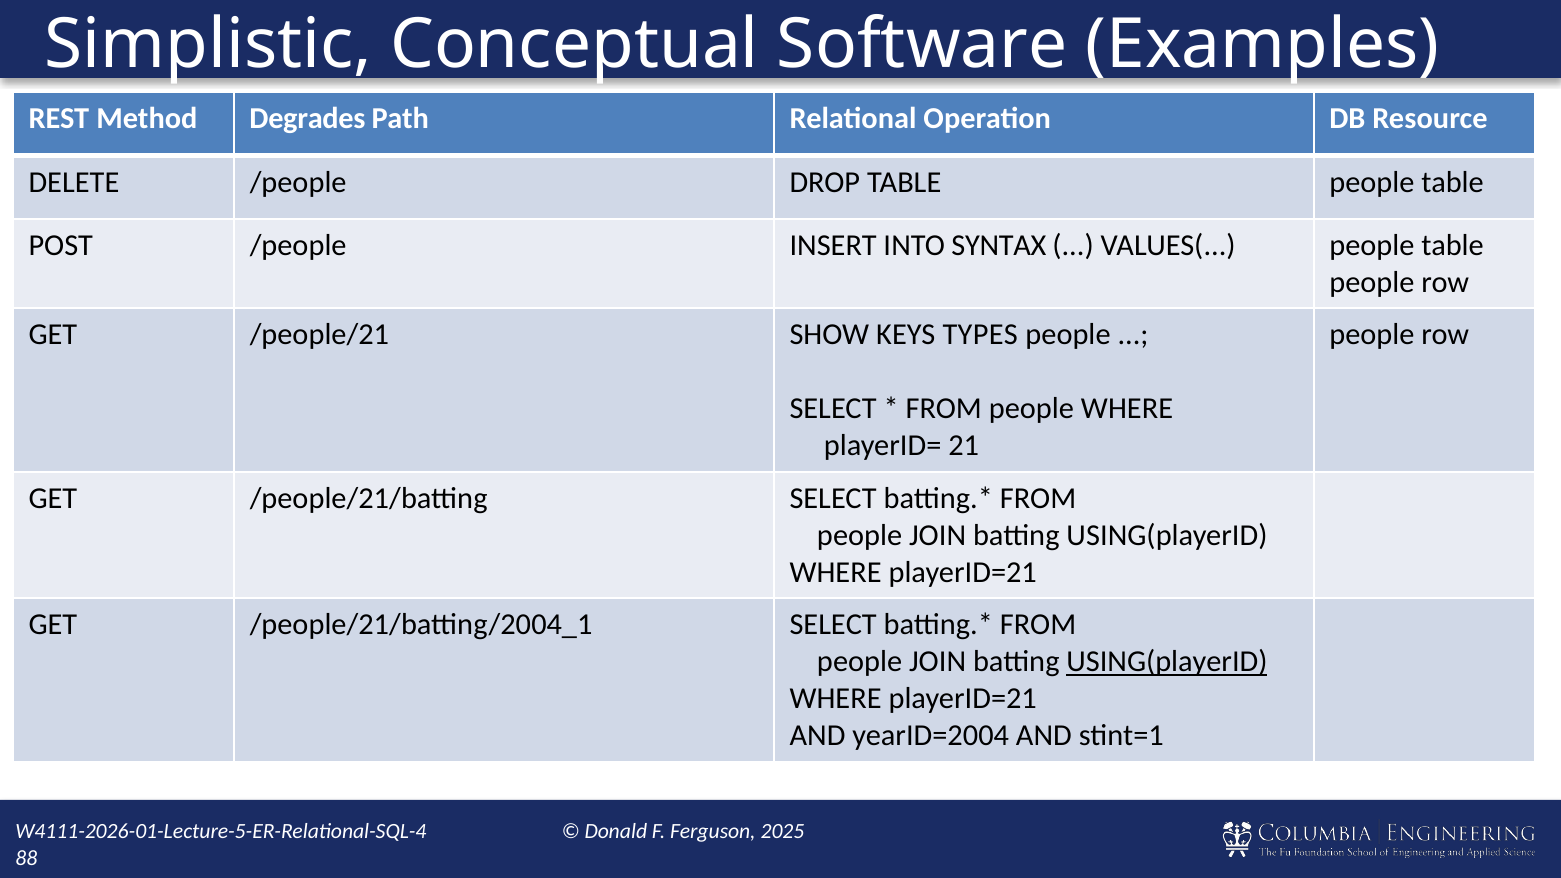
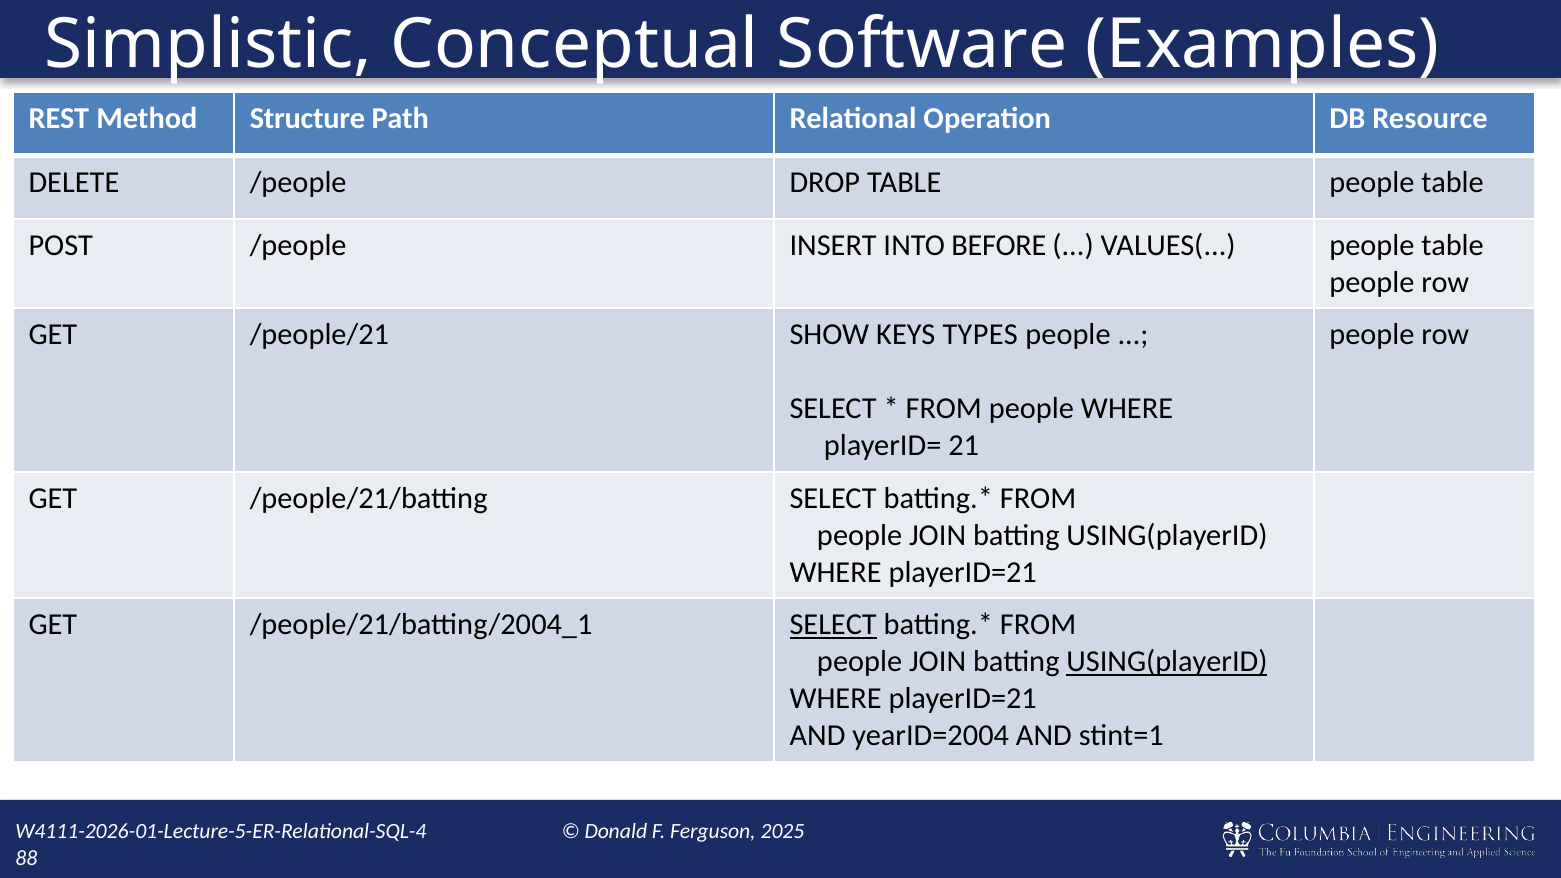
Degrades: Degrades -> Structure (307, 119)
SYNTAX: SYNTAX -> BEFORE (999, 245)
SELECT underline: none -> present (833, 625)
